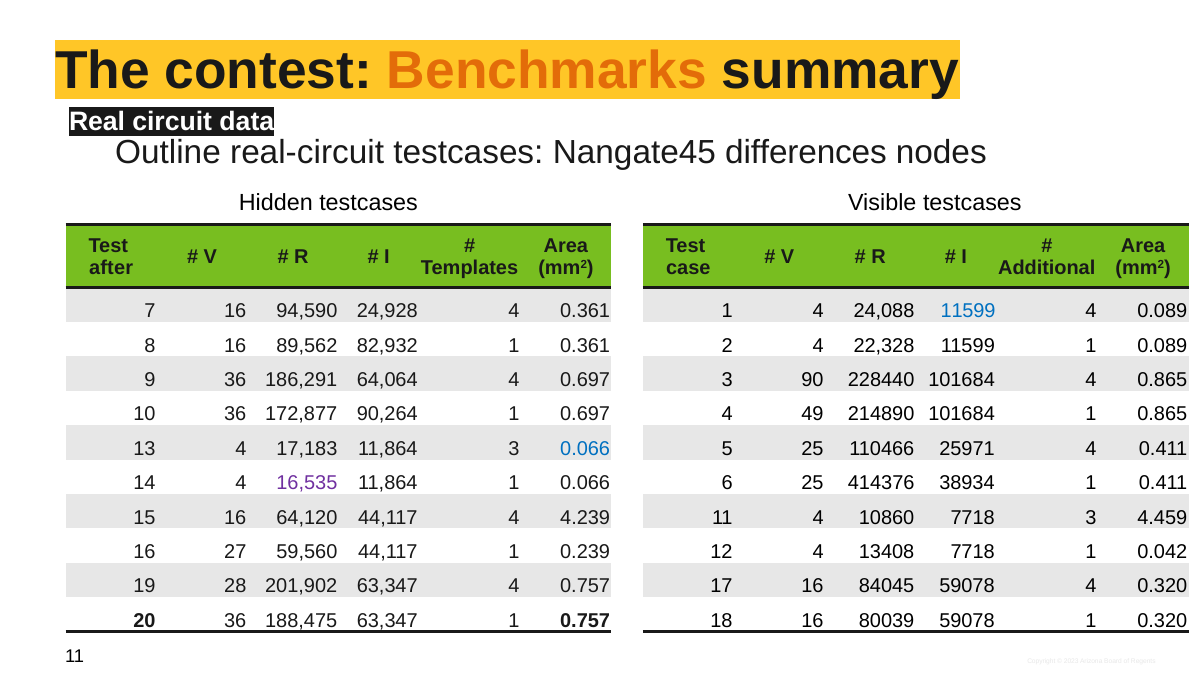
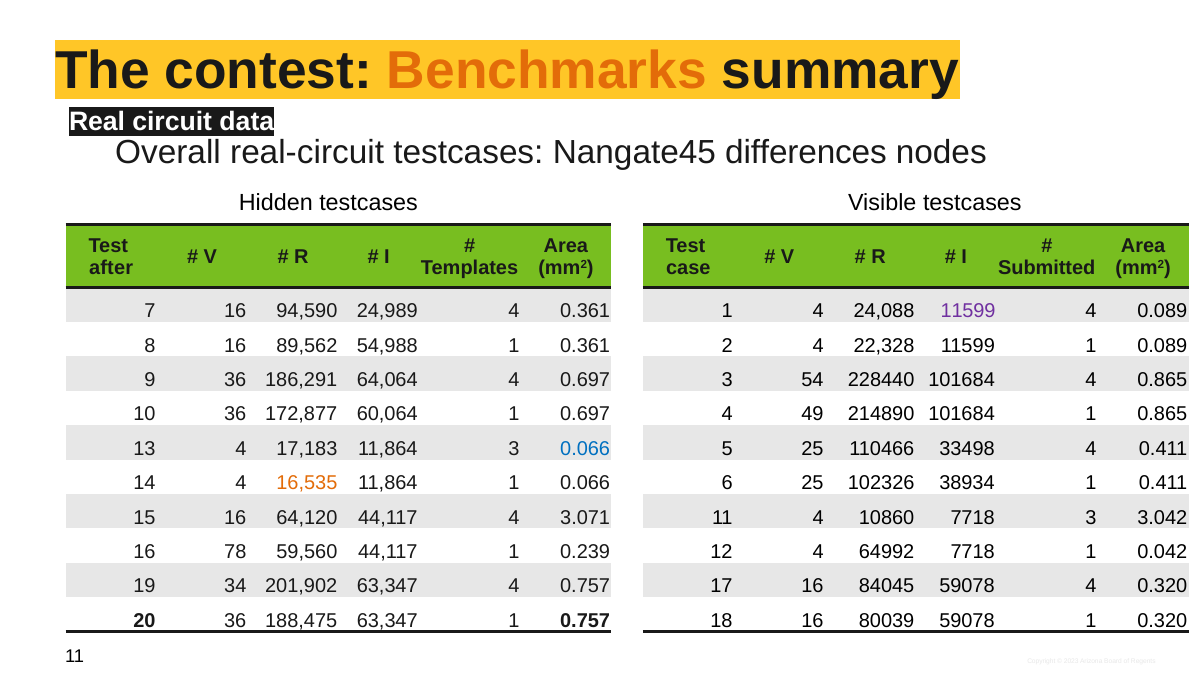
Outline: Outline -> Overall (168, 153)
Additional: Additional -> Submitted (1047, 268)
24,928: 24,928 -> 24,989 (387, 311)
11599 colour: blue -> purple (968, 311)
82,932: 82,932 -> 54,988 (387, 346)
90: 90 -> 54 (812, 380)
90,264: 90,264 -> 60,064 (387, 414)
25971: 25971 -> 33498 (967, 449)
16,535 colour: purple -> orange (307, 483)
414376: 414376 -> 102326 (881, 483)
4.239: 4.239 -> 3.071 (585, 517)
4.459: 4.459 -> 3.042 (1162, 517)
27: 27 -> 78 (235, 552)
13408: 13408 -> 64992 (887, 552)
28: 28 -> 34 (235, 586)
